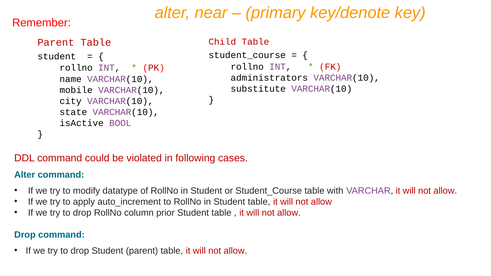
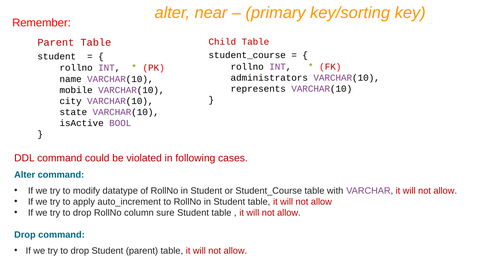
key/denote: key/denote -> key/sorting (350, 13)
substitute: substitute -> represents (258, 89)
prior: prior -> sure (165, 213)
